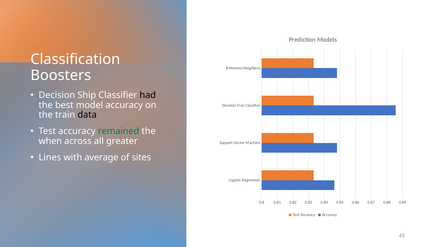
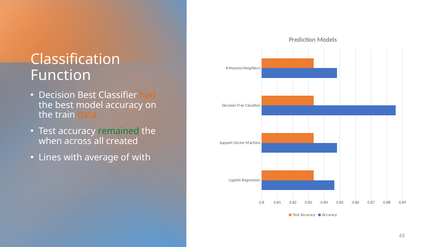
Boosters: Boosters -> Function (61, 75)
Decision Ship: Ship -> Best (87, 95)
had colour: black -> orange (148, 95)
data colour: black -> orange (87, 115)
greater: greater -> created (122, 141)
of sites: sites -> with (141, 157)
